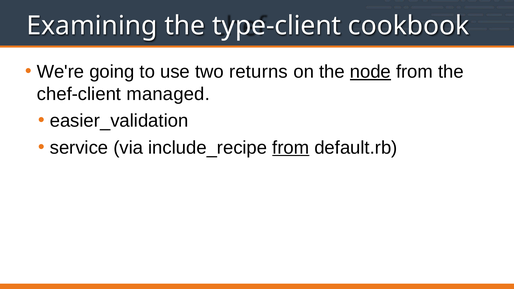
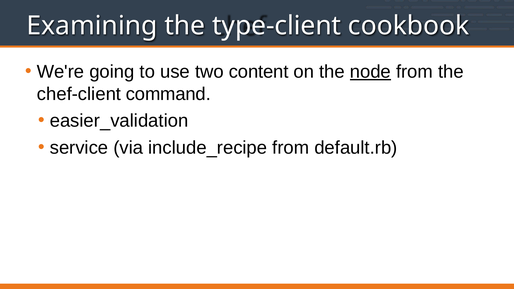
returns: returns -> content (259, 72)
managed: managed -> command (168, 94)
from underline: present -> none (291, 148)
